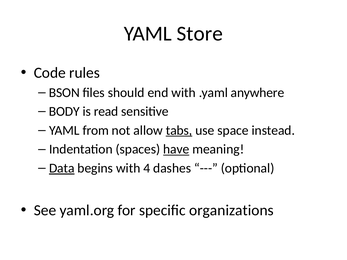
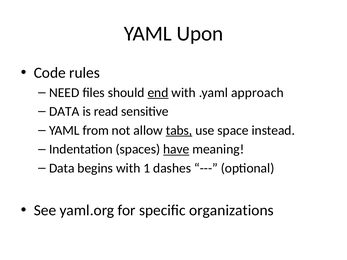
Store: Store -> Upon (200, 34)
BSON: BSON -> NEED (64, 93)
end underline: none -> present (158, 93)
anywhere: anywhere -> approach (257, 93)
BODY: BODY -> DATA (64, 112)
Data underline: present -> none (62, 168)
4: 4 -> 1 (147, 168)
